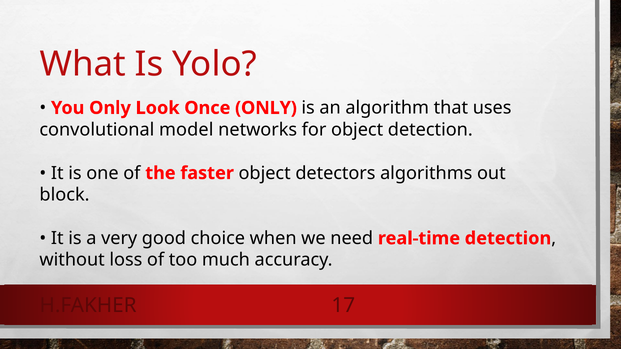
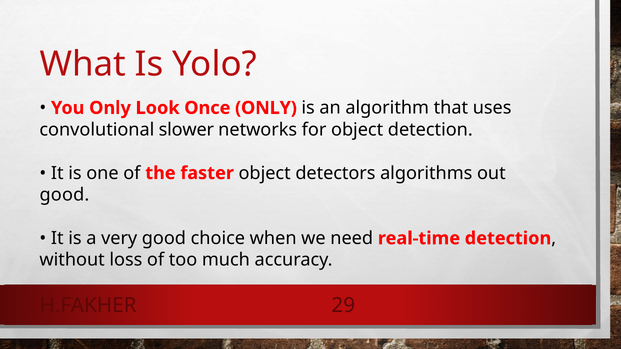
model: model -> slower (186, 130)
block: block -> good (64, 195)
17: 17 -> 29 (343, 306)
